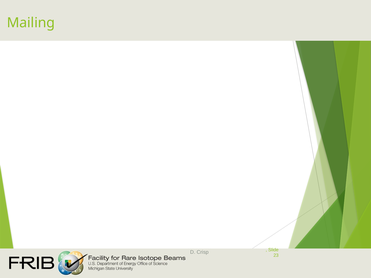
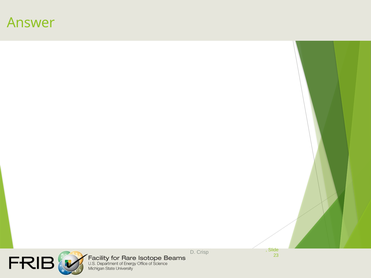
Mailing: Mailing -> Answer (31, 23)
